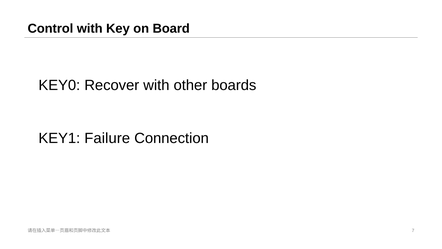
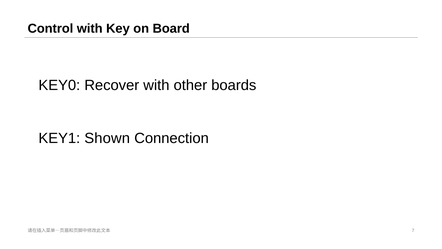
Failure: Failure -> Shown (107, 138)
